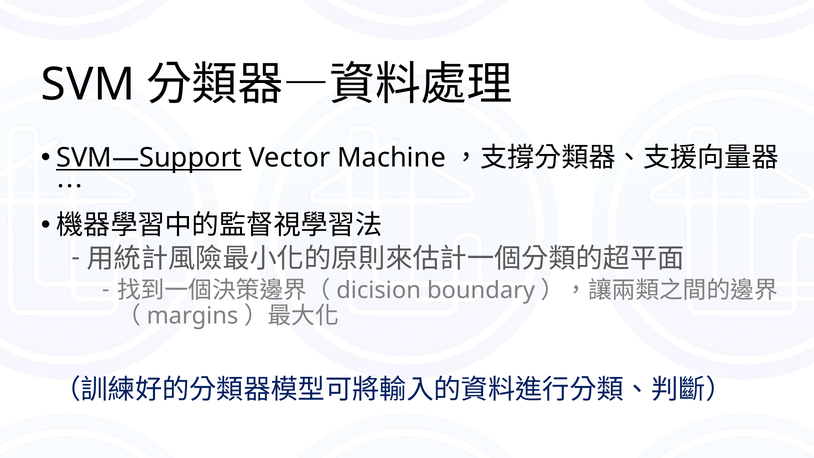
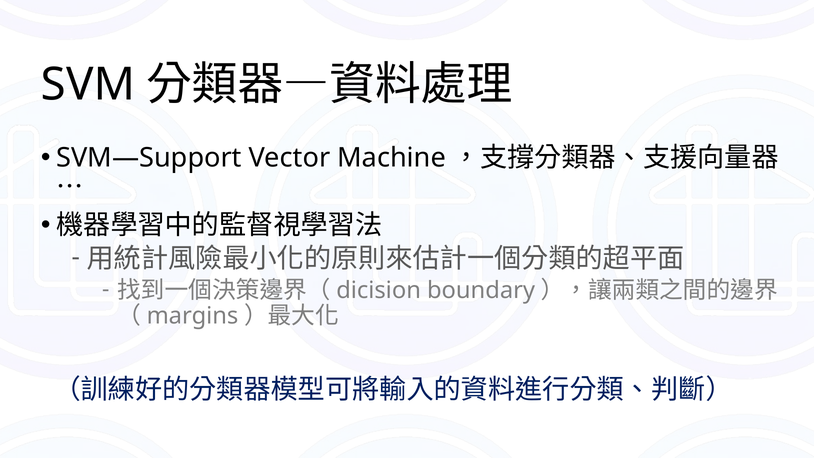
SVM—Support underline: present -> none (149, 158)
